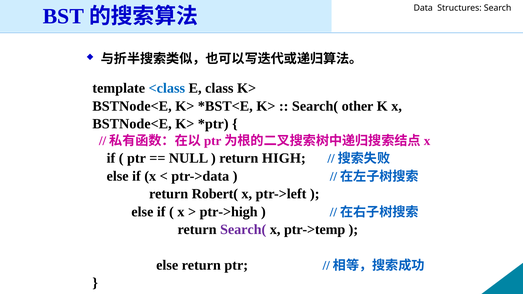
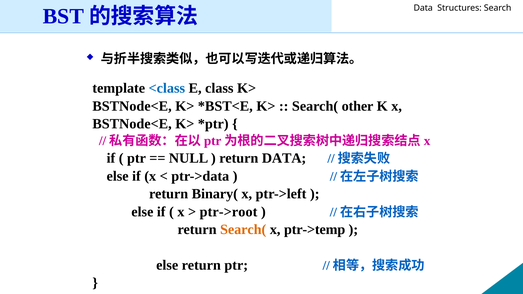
return HIGH: HIGH -> DATA (284, 158)
Robert(: Robert( -> Binary( (215, 194)
ptr->high: ptr->high -> ptr->root (229, 212)
Search( colour: purple -> orange (243, 230)
